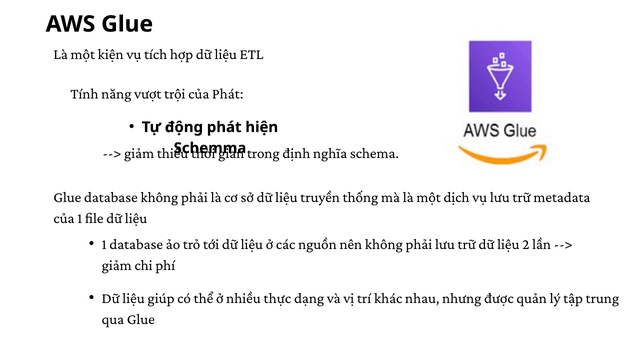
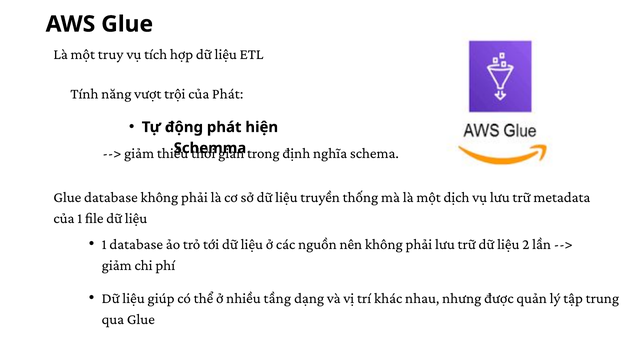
kiện: kiện -> truy (111, 55)
thực: thực -> tầng (277, 299)
